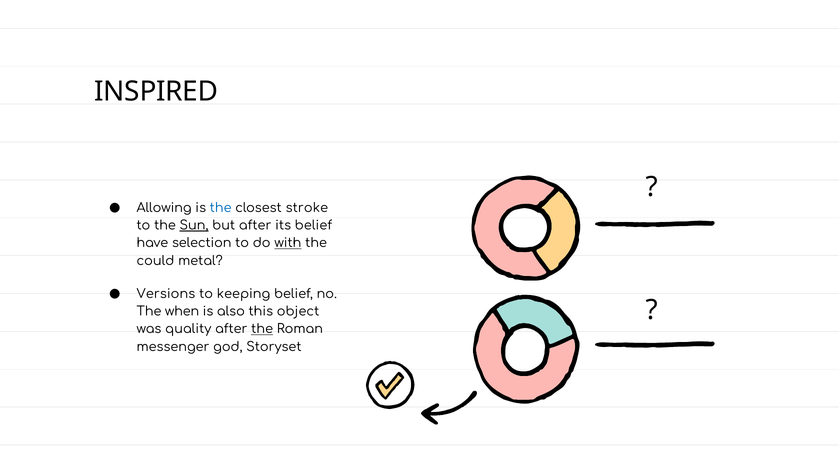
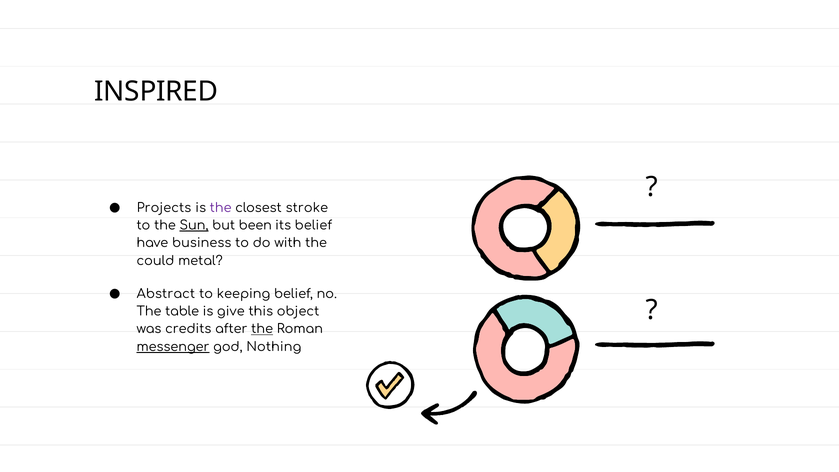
Allowing: Allowing -> Projects (164, 208)
the colour: blue -> purple (221, 208)
but after: after -> been (255, 225)
selection: selection -> business (202, 243)
with underline: present -> none (288, 243)
Versions: Versions -> Abstract (166, 294)
when: when -> table (182, 312)
also: also -> give (231, 312)
quality: quality -> credits (188, 329)
messenger underline: none -> present (173, 347)
Storyset: Storyset -> Nothing (274, 347)
